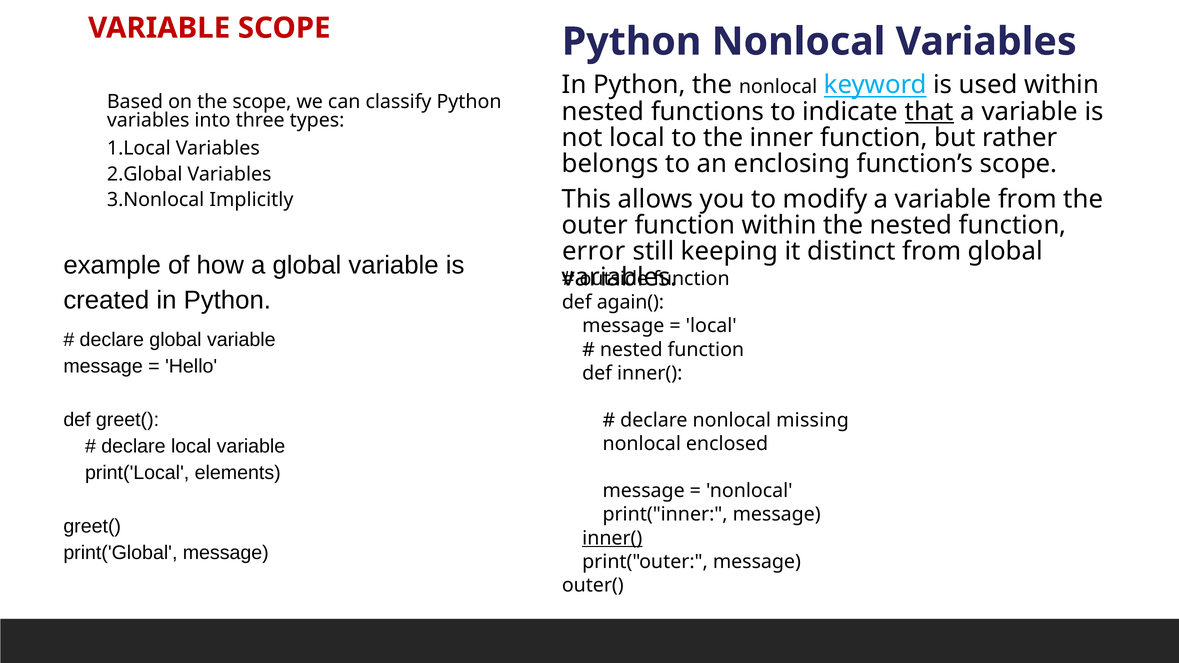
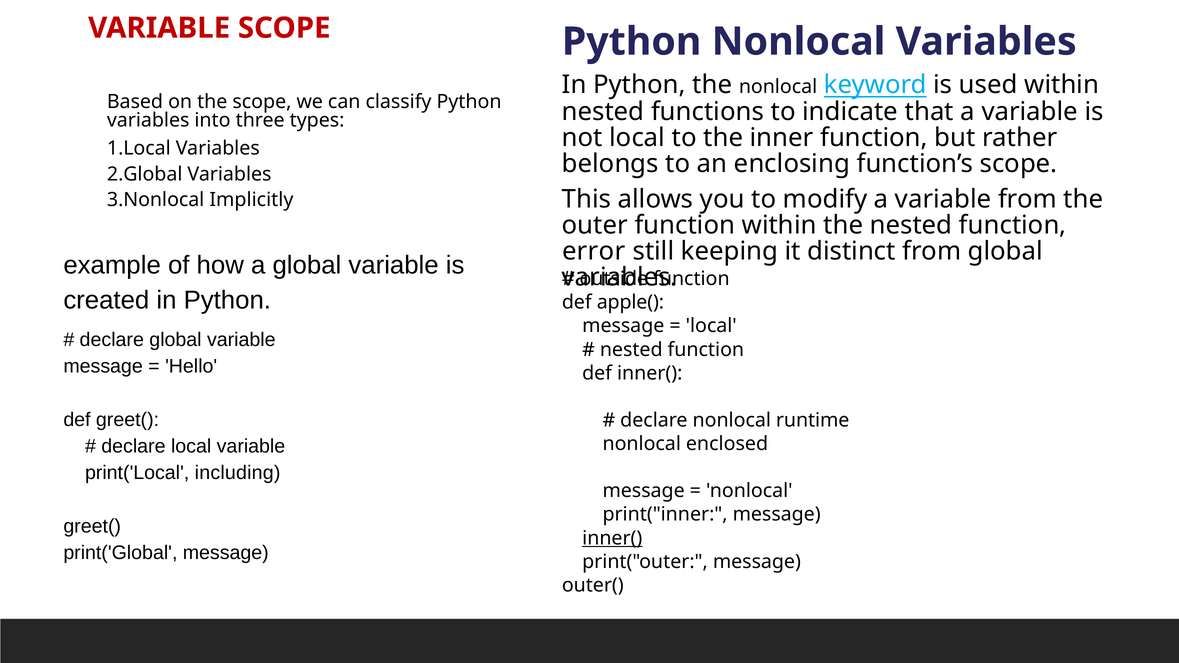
that underline: present -> none (929, 112)
again(: again( -> apple( (630, 303)
missing: missing -> runtime (813, 420)
elements: elements -> including (238, 473)
